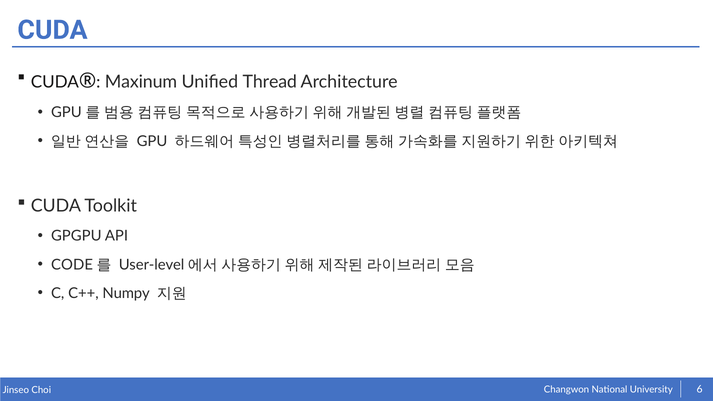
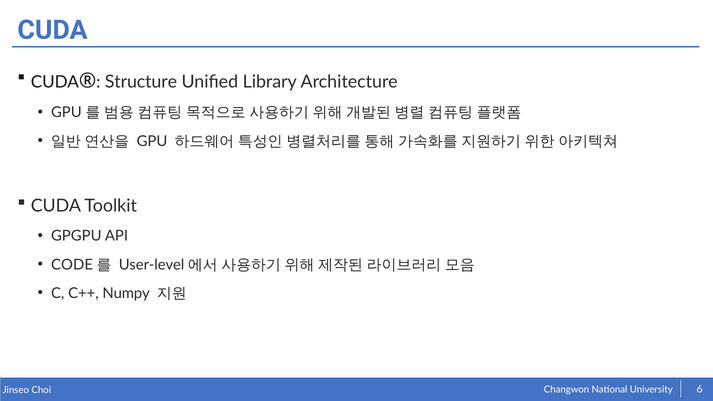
Maxinum: Maxinum -> Structure (141, 82)
Thread: Thread -> Library (270, 82)
